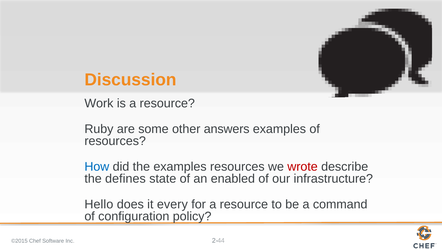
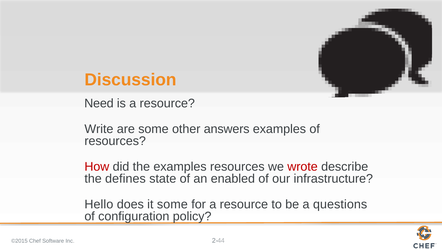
Work: Work -> Need (99, 103)
Ruby: Ruby -> Write (99, 129)
How colour: blue -> red (97, 166)
it every: every -> some (172, 204)
command: command -> questions (340, 204)
